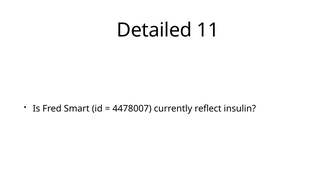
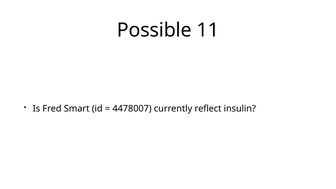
Detailed: Detailed -> Possible (154, 30)
